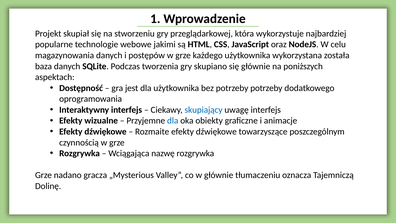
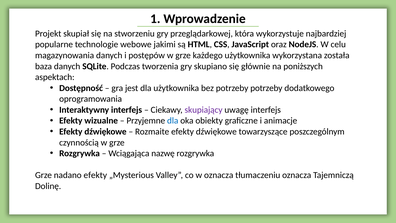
skupiający colour: blue -> purple (204, 110)
nadano gracza: gracza -> efekty (95, 175)
w głównie: głównie -> oznacza (219, 175)
